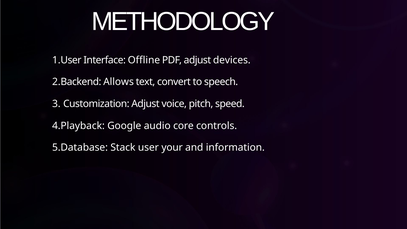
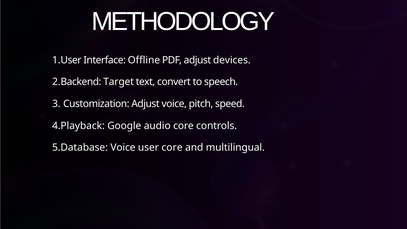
Allows: Allows -> Target (119, 82)
Stack: Stack -> Voice (123, 148)
user your: your -> core (172, 148)
information: information -> multilingual (235, 148)
